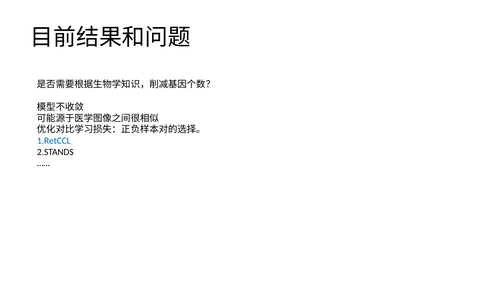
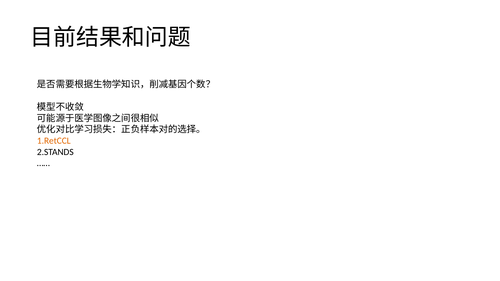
1.RetCCL colour: blue -> orange (54, 141)
